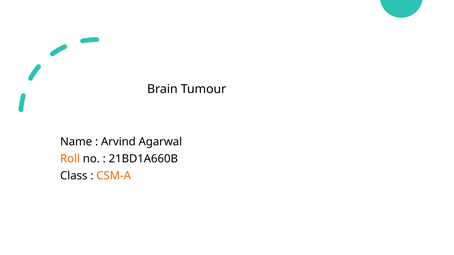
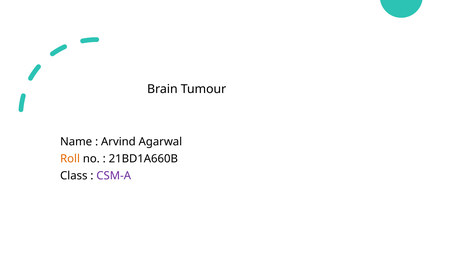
CSM-A colour: orange -> purple (114, 176)
